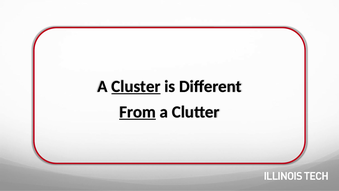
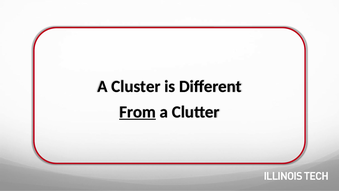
Cluster underline: present -> none (136, 86)
